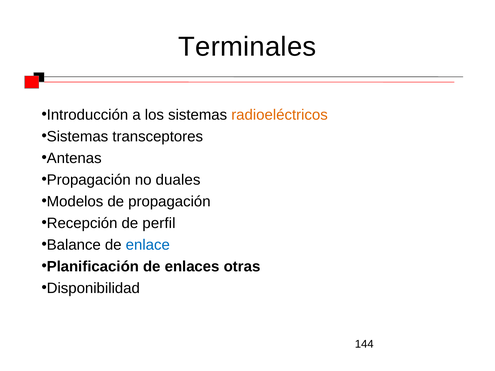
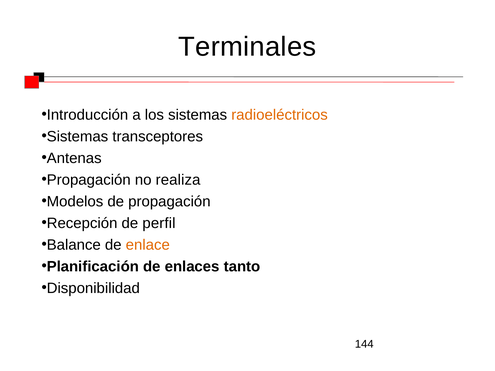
duales: duales -> realiza (178, 180)
enlace colour: blue -> orange (148, 245)
otras: otras -> tanto (242, 267)
